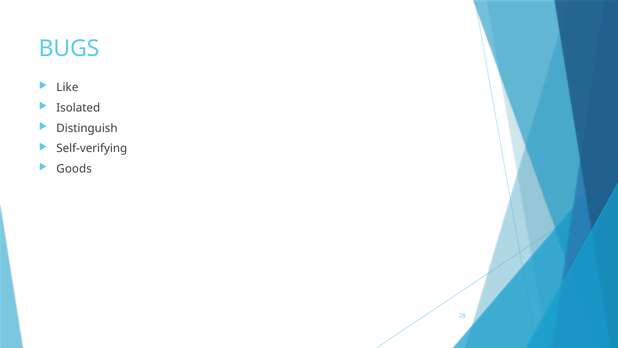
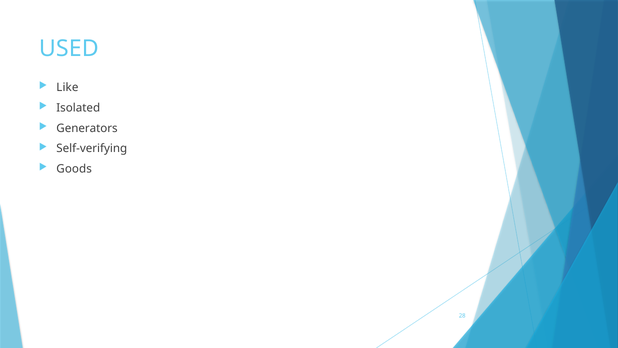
BUGS: BUGS -> USED (69, 49)
Distinguish: Distinguish -> Generators (87, 128)
